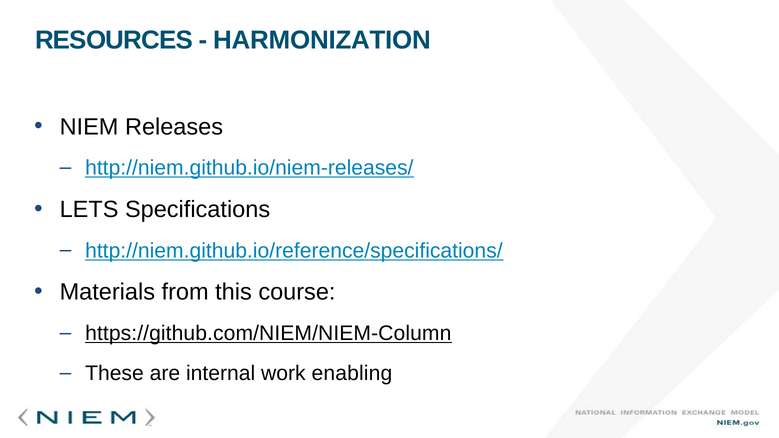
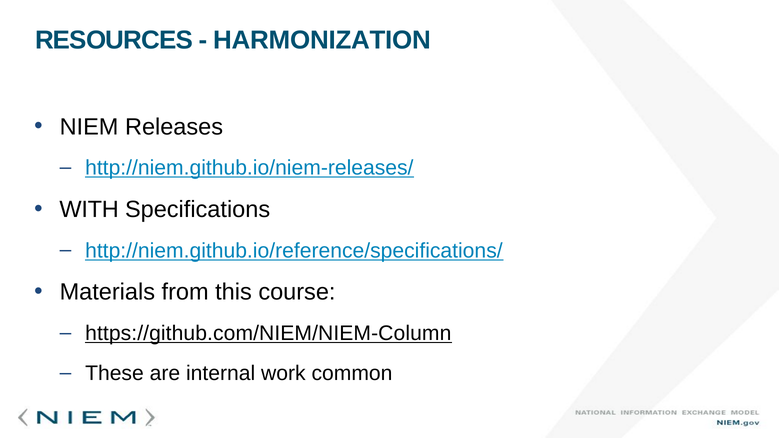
LETS: LETS -> WITH (89, 210)
enabling: enabling -> common (352, 373)
